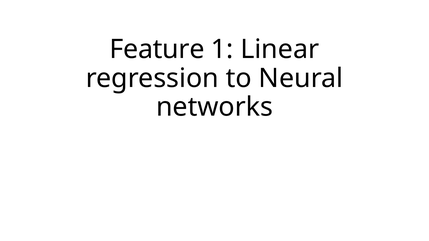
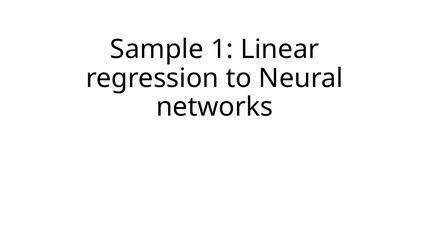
Feature: Feature -> Sample (157, 49)
